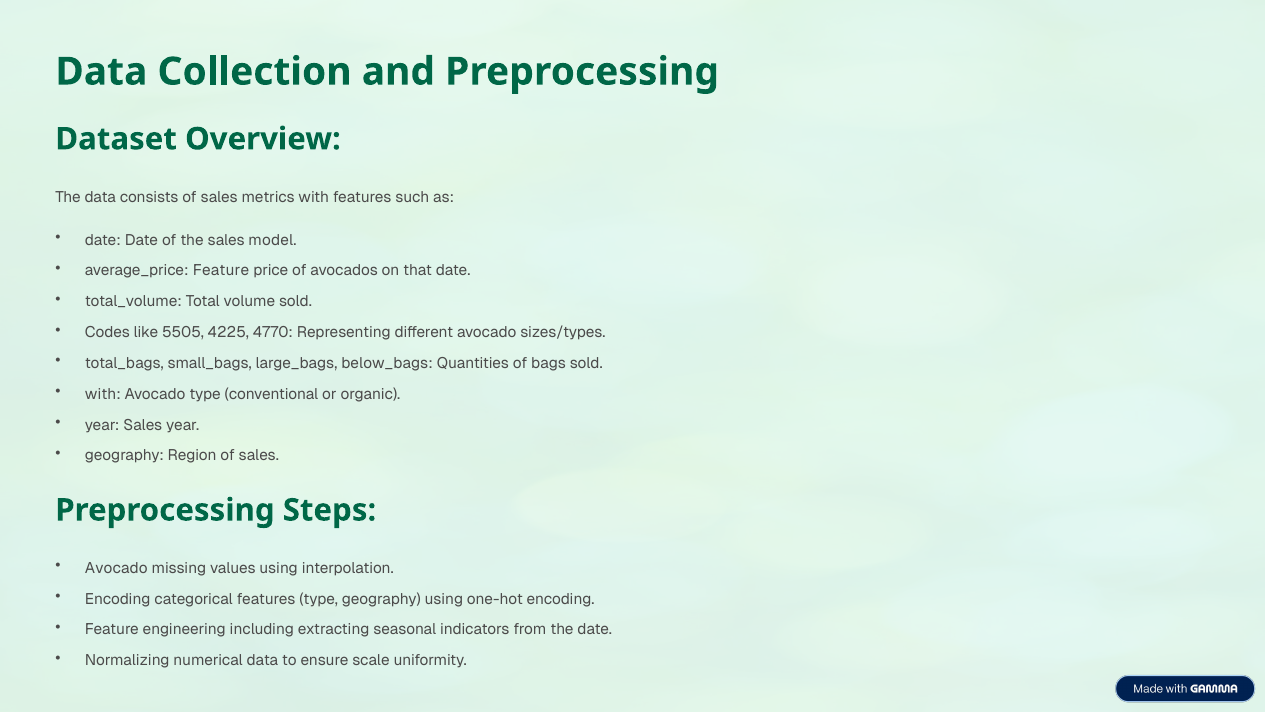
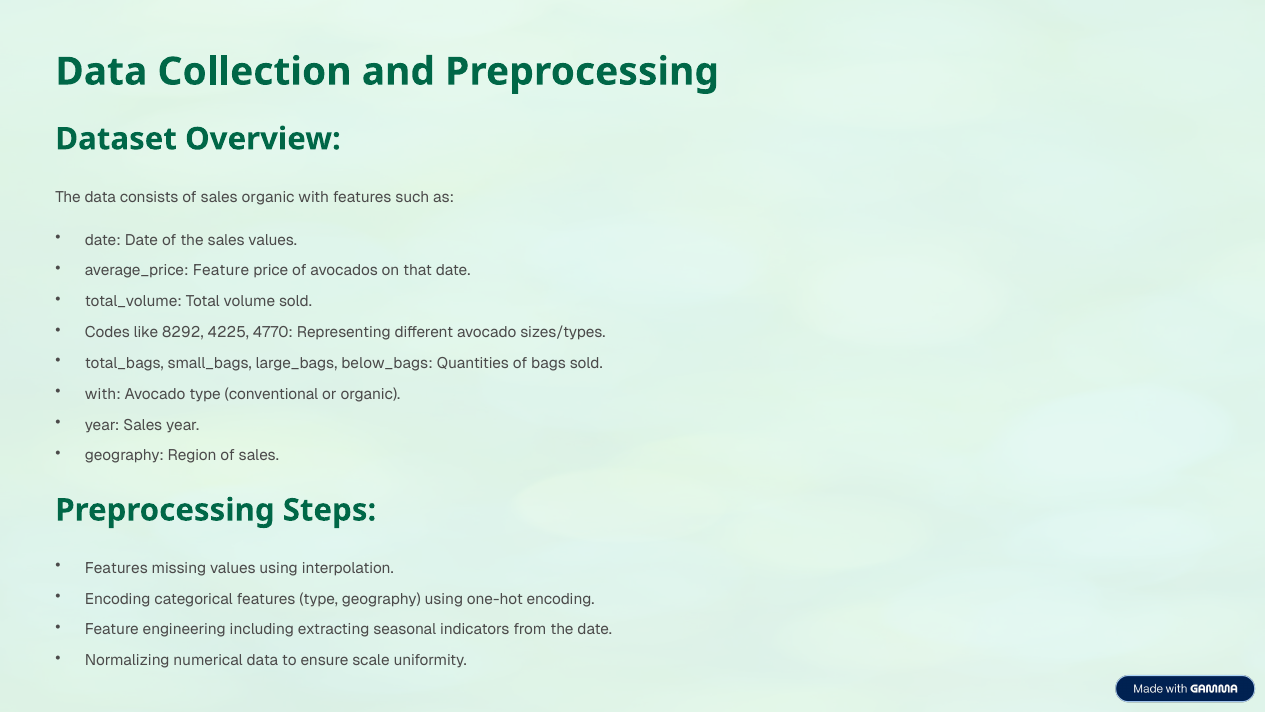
sales metrics: metrics -> organic (268, 197)
sales model: model -> values (273, 240)
5505: 5505 -> 8292 (183, 332)
Avocado: Avocado -> Features (116, 568)
